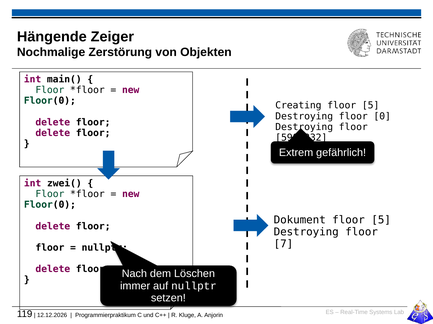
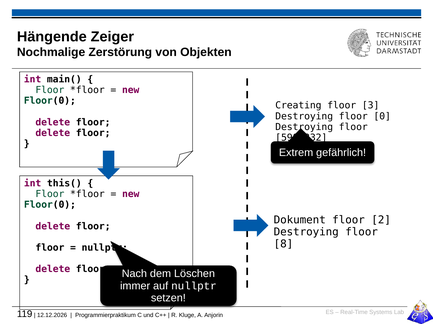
Creating floor 5: 5 -> 3 (371, 106)
zwei(: zwei( -> this( (64, 184)
5: 5 -> 2 (381, 220)
7: 7 -> 8 (283, 244)
